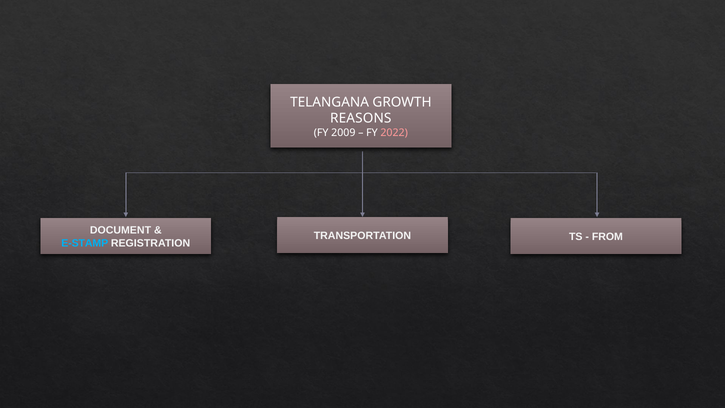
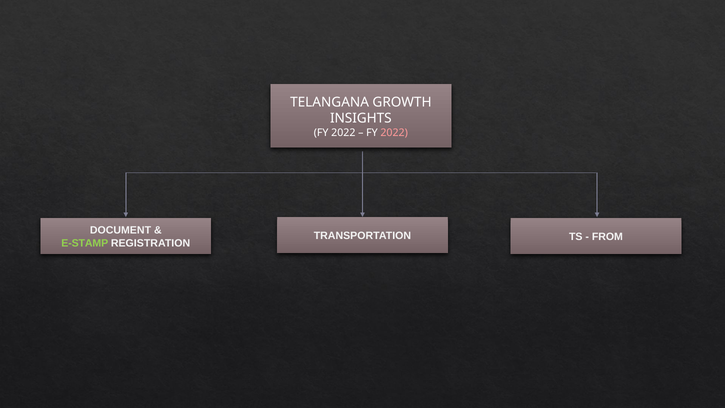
REASONS: REASONS -> INSIGHTS (361, 118)
2009: 2009 -> 2022 (343, 133)
E-STAMP colour: light blue -> light green (85, 243)
